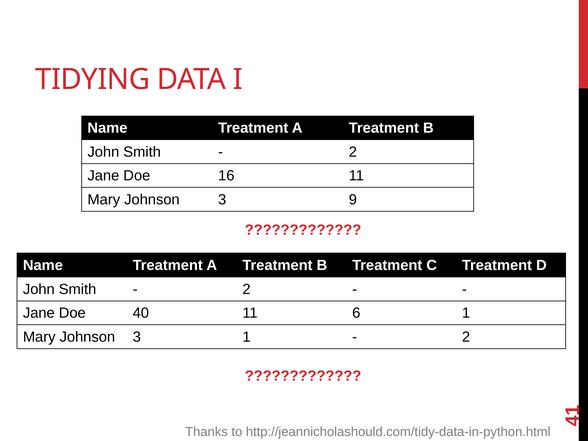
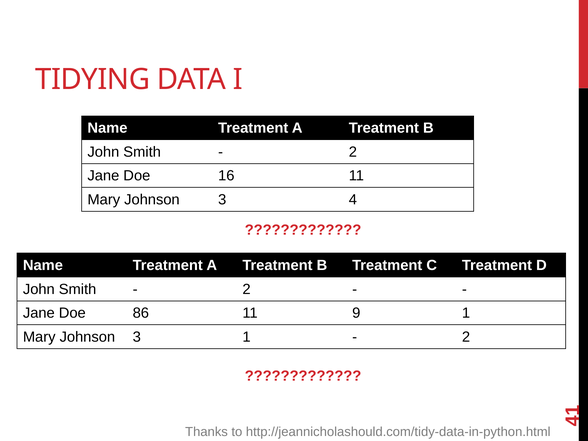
3 9: 9 -> 4 (353, 200)
40: 40 -> 86 (141, 313)
6: 6 -> 9 (356, 313)
